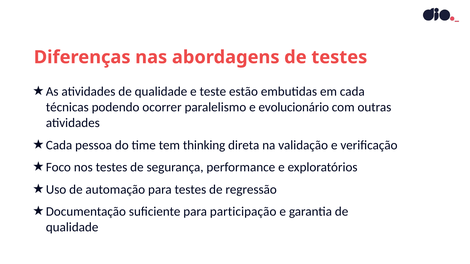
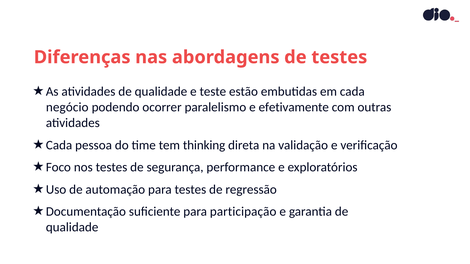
técnicas: técnicas -> negócio (67, 107)
evolucionário: evolucionário -> efetivamente (294, 107)
